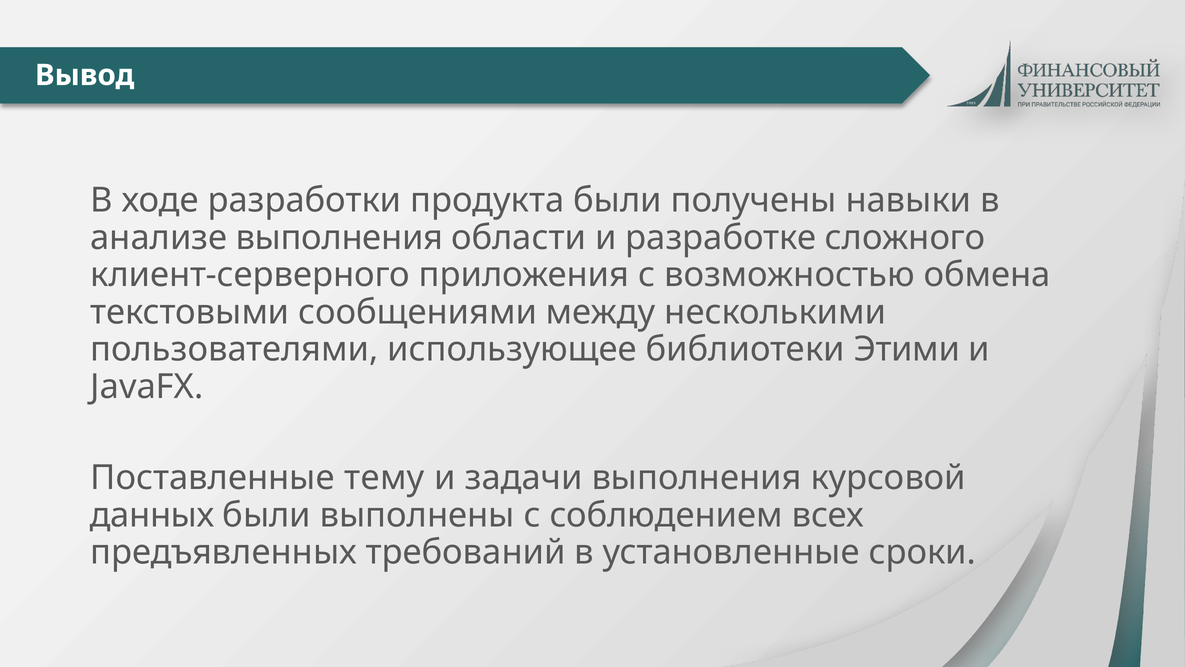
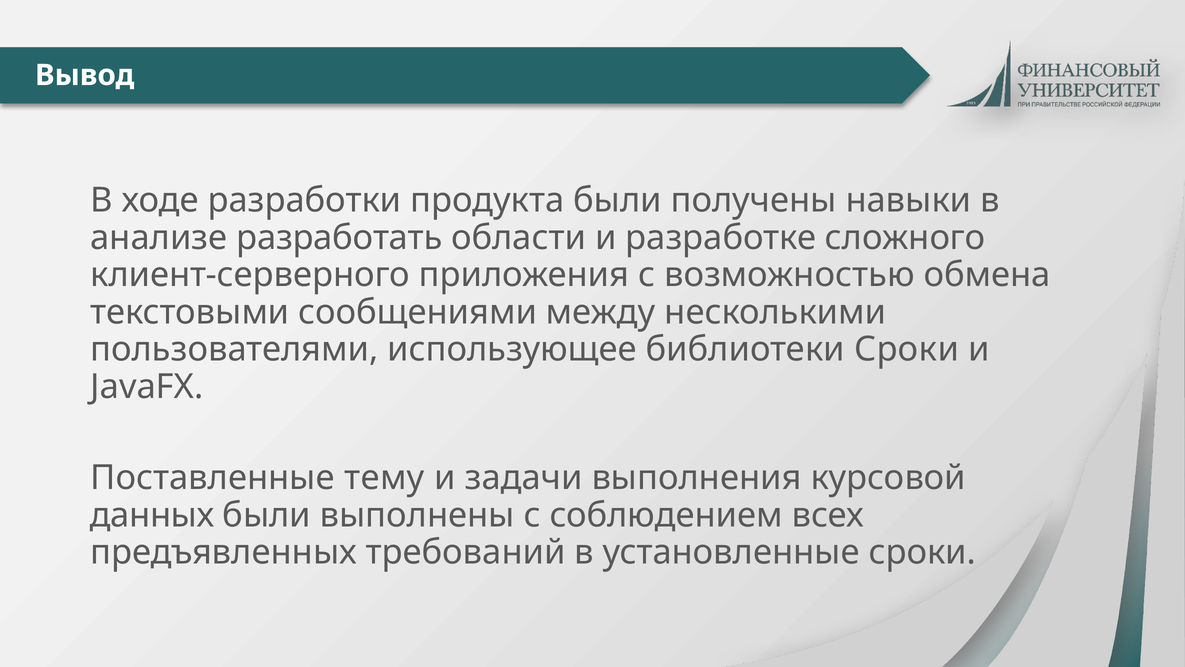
анализе выполнения: выполнения -> разработать (339, 238)
библиотеки Этими: Этими -> Сроки (907, 349)
